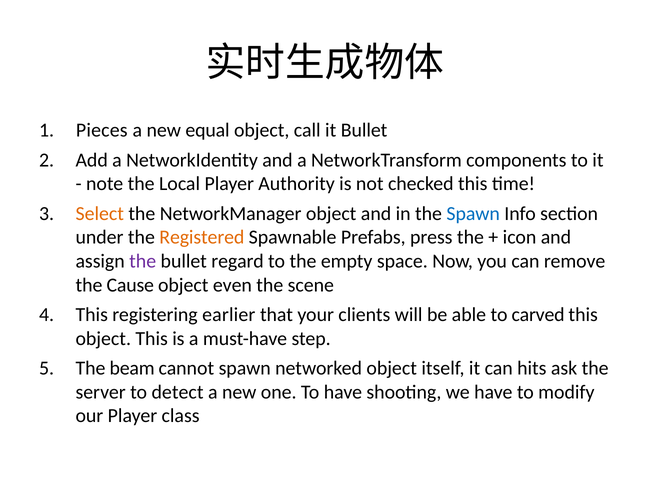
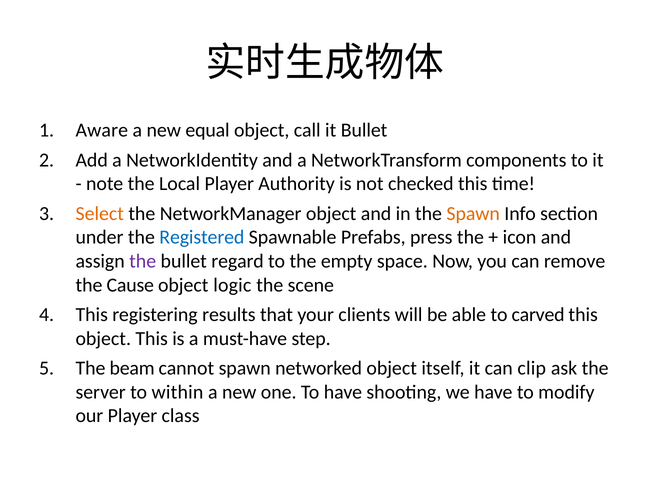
Pieces: Pieces -> Aware (102, 130)
Spawn colour: blue -> orange (473, 213)
Registered colour: orange -> blue (202, 237)
even: even -> logic (232, 285)
earlier: earlier -> results (229, 314)
hits: hits -> clip (532, 368)
detect: detect -> within (177, 392)
